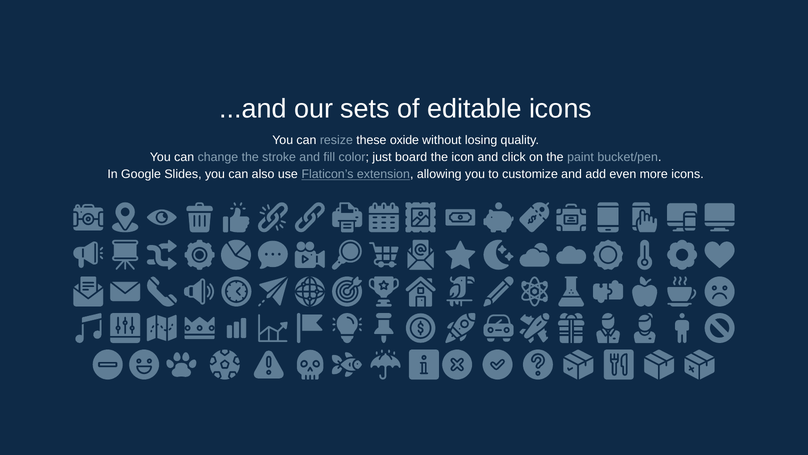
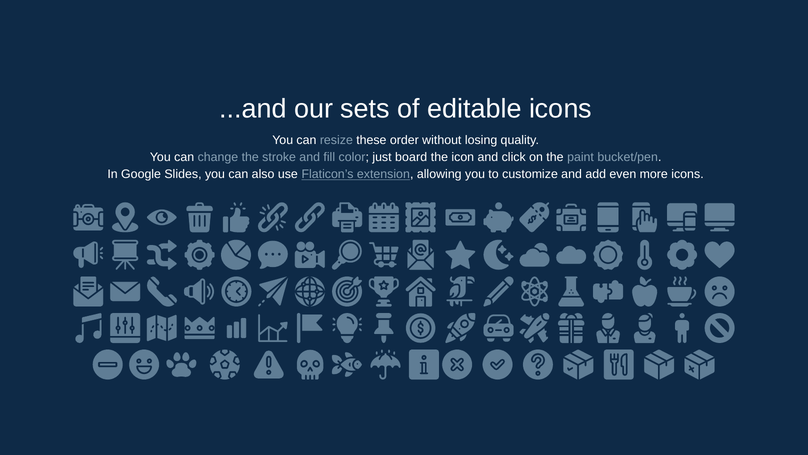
oxide: oxide -> order (404, 140)
